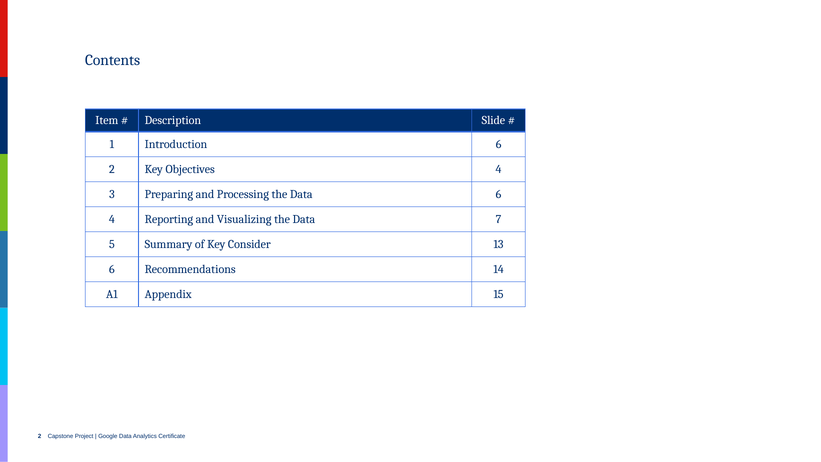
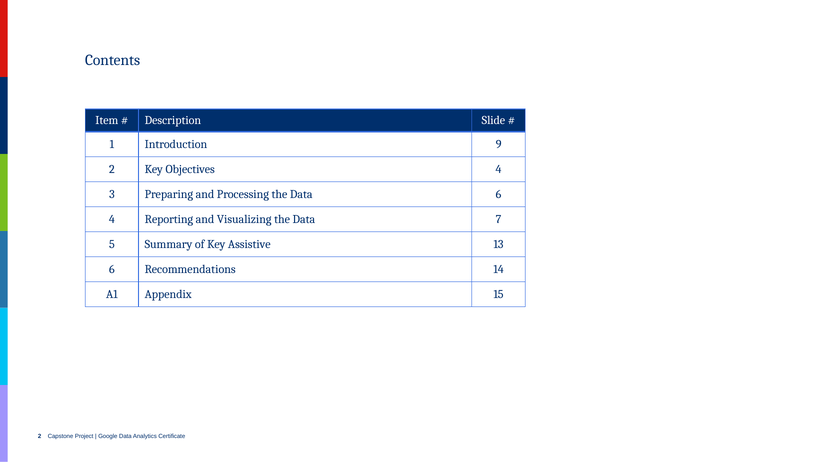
Introduction 6: 6 -> 9 (499, 144)
Consider: Consider -> Assistive (249, 244)
